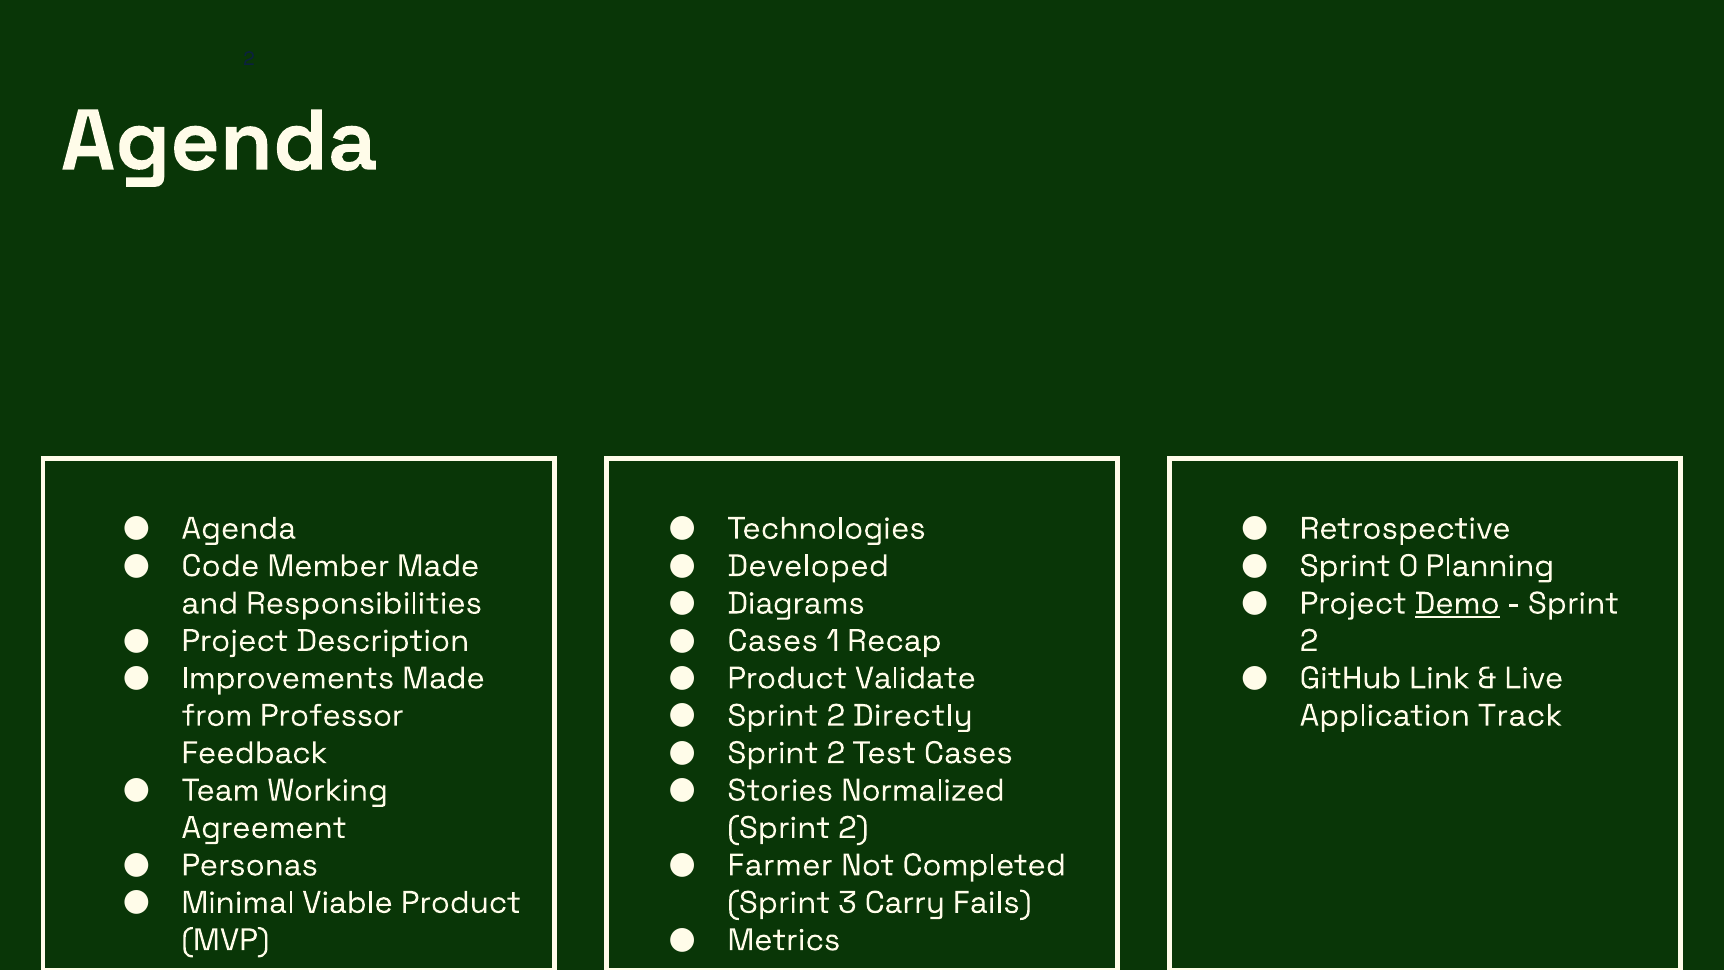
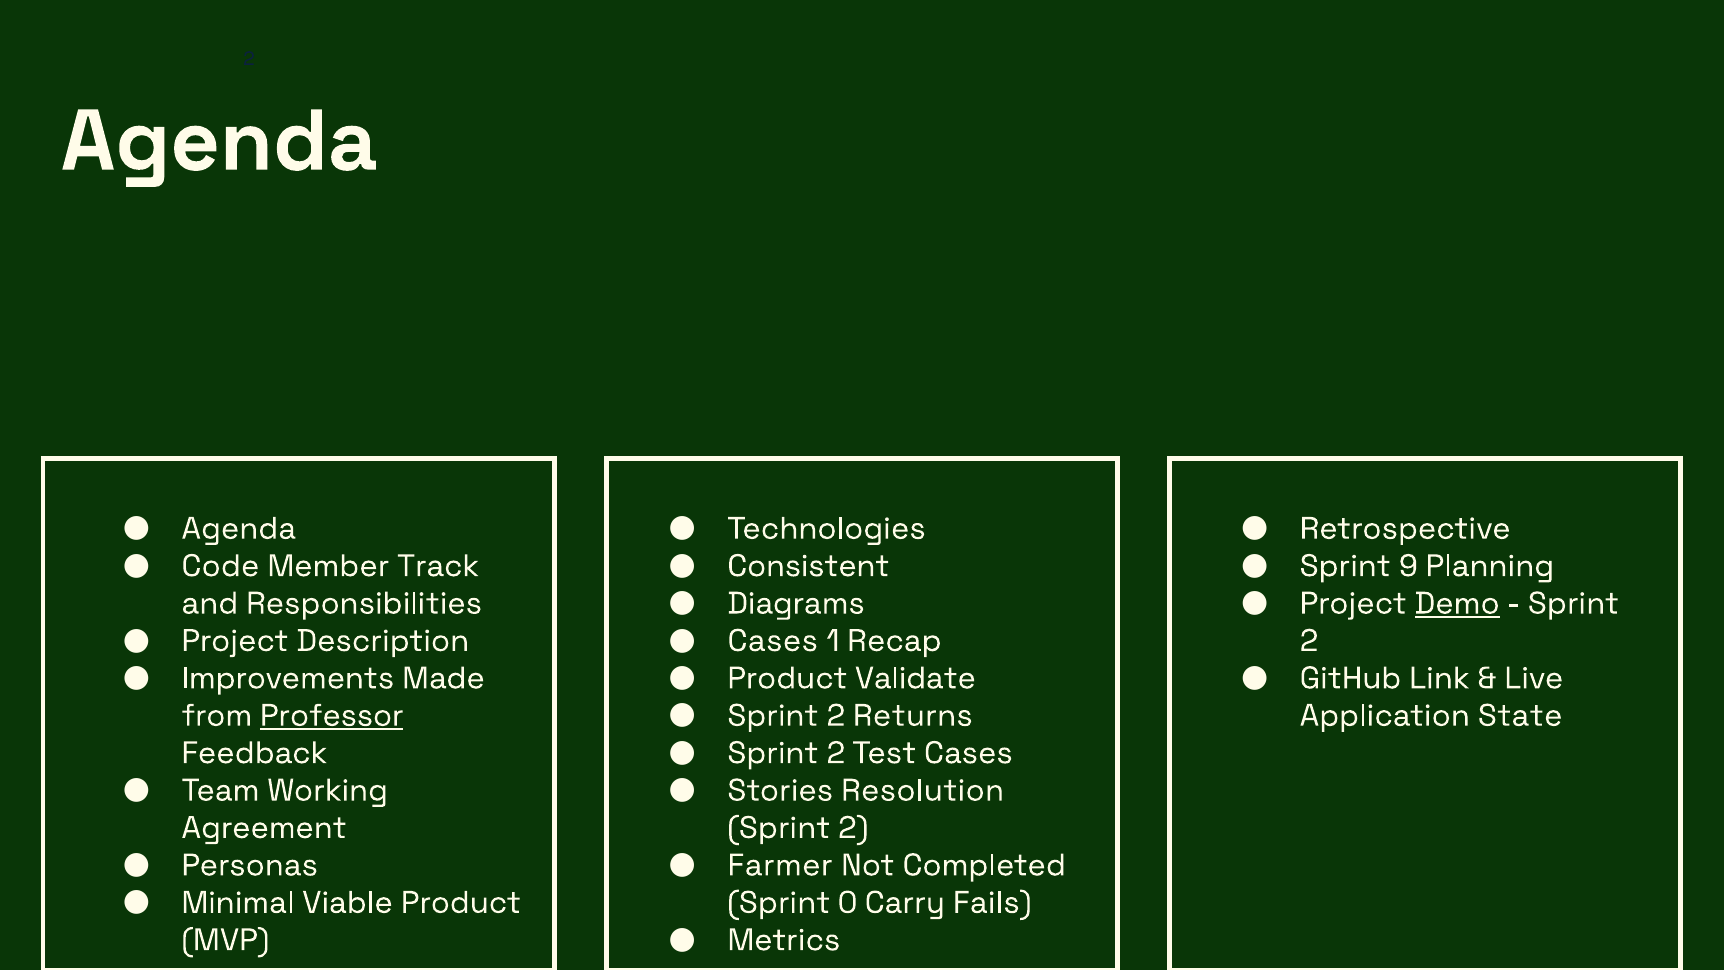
Member Made: Made -> Track (438, 566)
Developed: Developed -> Consistent (808, 566)
0: 0 -> 9 (1408, 566)
Directly: Directly -> Returns (913, 715)
Professor underline: none -> present (332, 715)
Track: Track -> State (1520, 715)
Normalized: Normalized -> Resolution (923, 790)
3: 3 -> 0 (848, 902)
